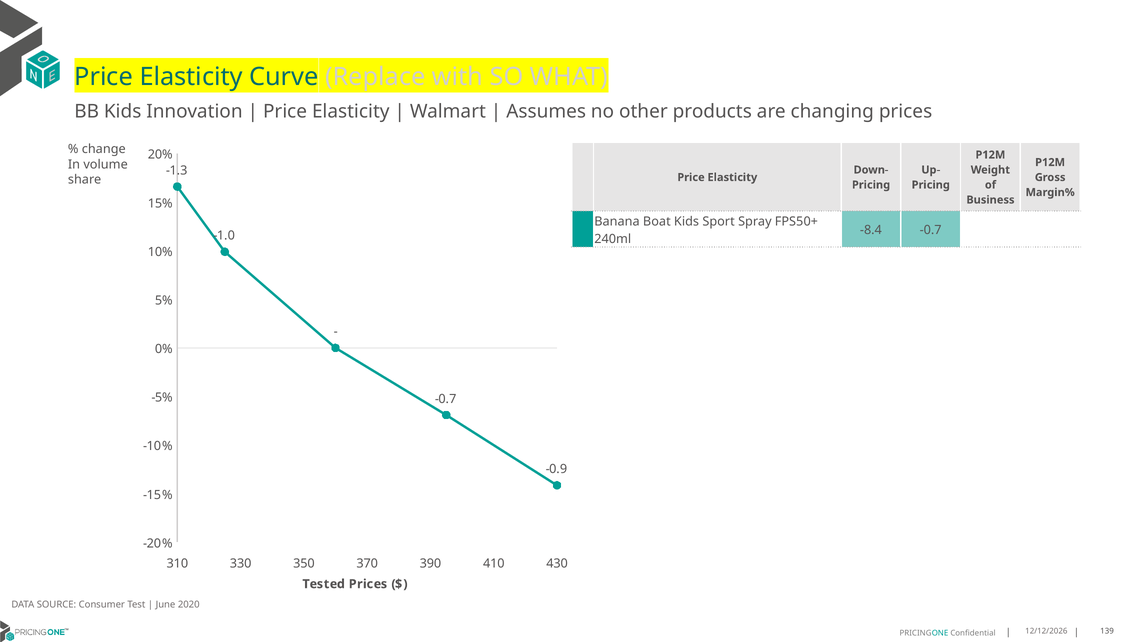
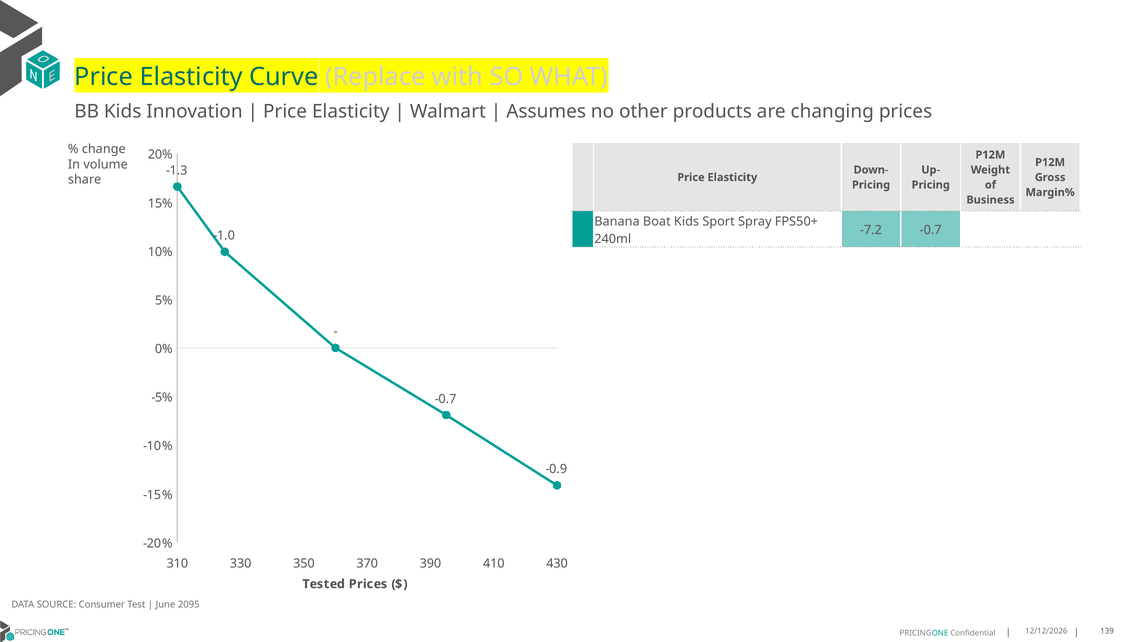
-8.4: -8.4 -> -7.2 (871, 230)
2020: 2020 -> 2095 (189, 605)
